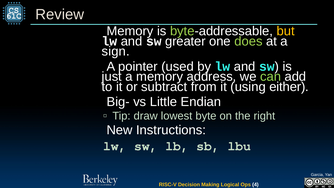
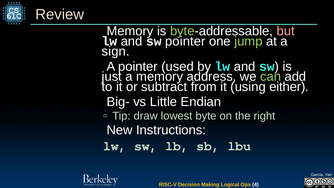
but colour: yellow -> pink (286, 31)
sw greater: greater -> pointer (185, 41)
does: does -> jump (248, 41)
